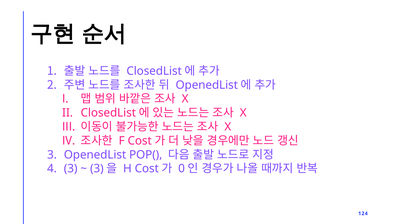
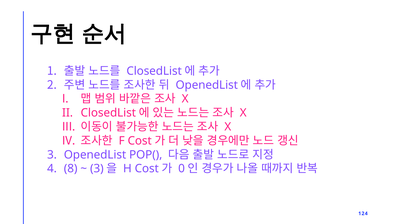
3: 3 -> 8 (71, 169)
